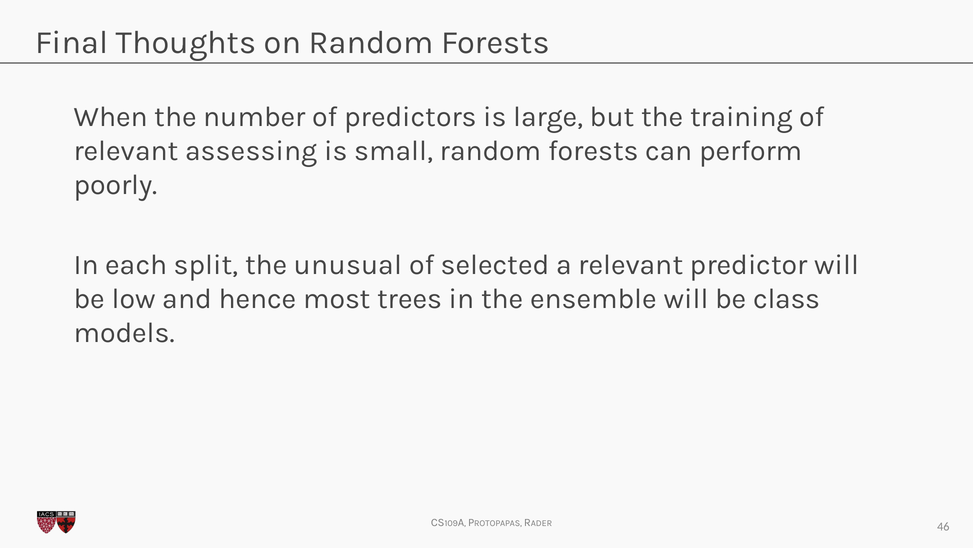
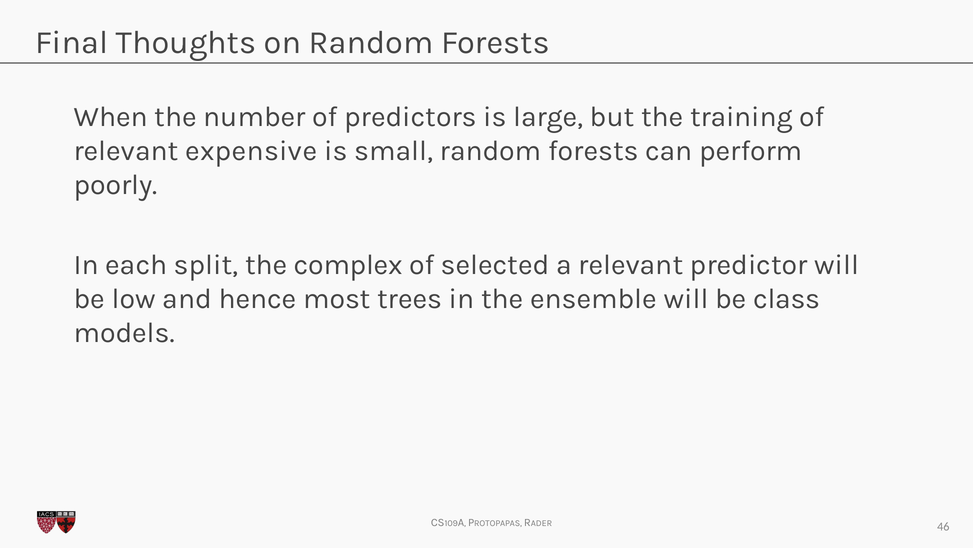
assessing: assessing -> expensive (251, 151)
unusual: unusual -> complex (348, 264)
